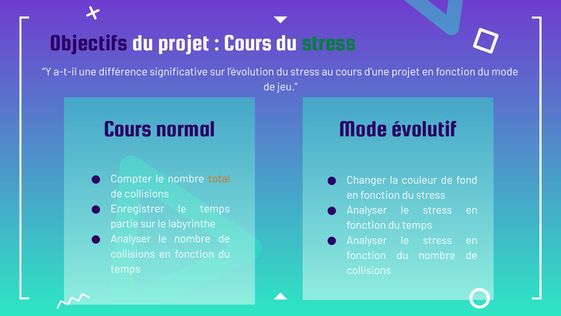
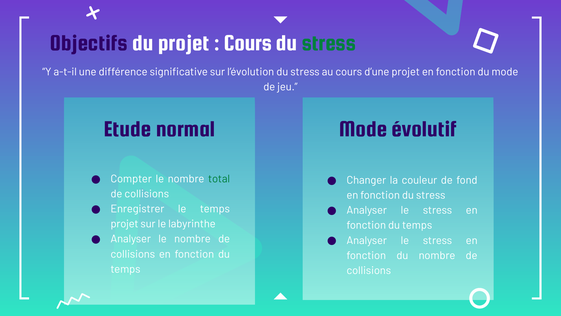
Cours: Cours -> Etude (127, 129)
total colour: orange -> green (219, 179)
partie: partie -> projet (125, 224)
